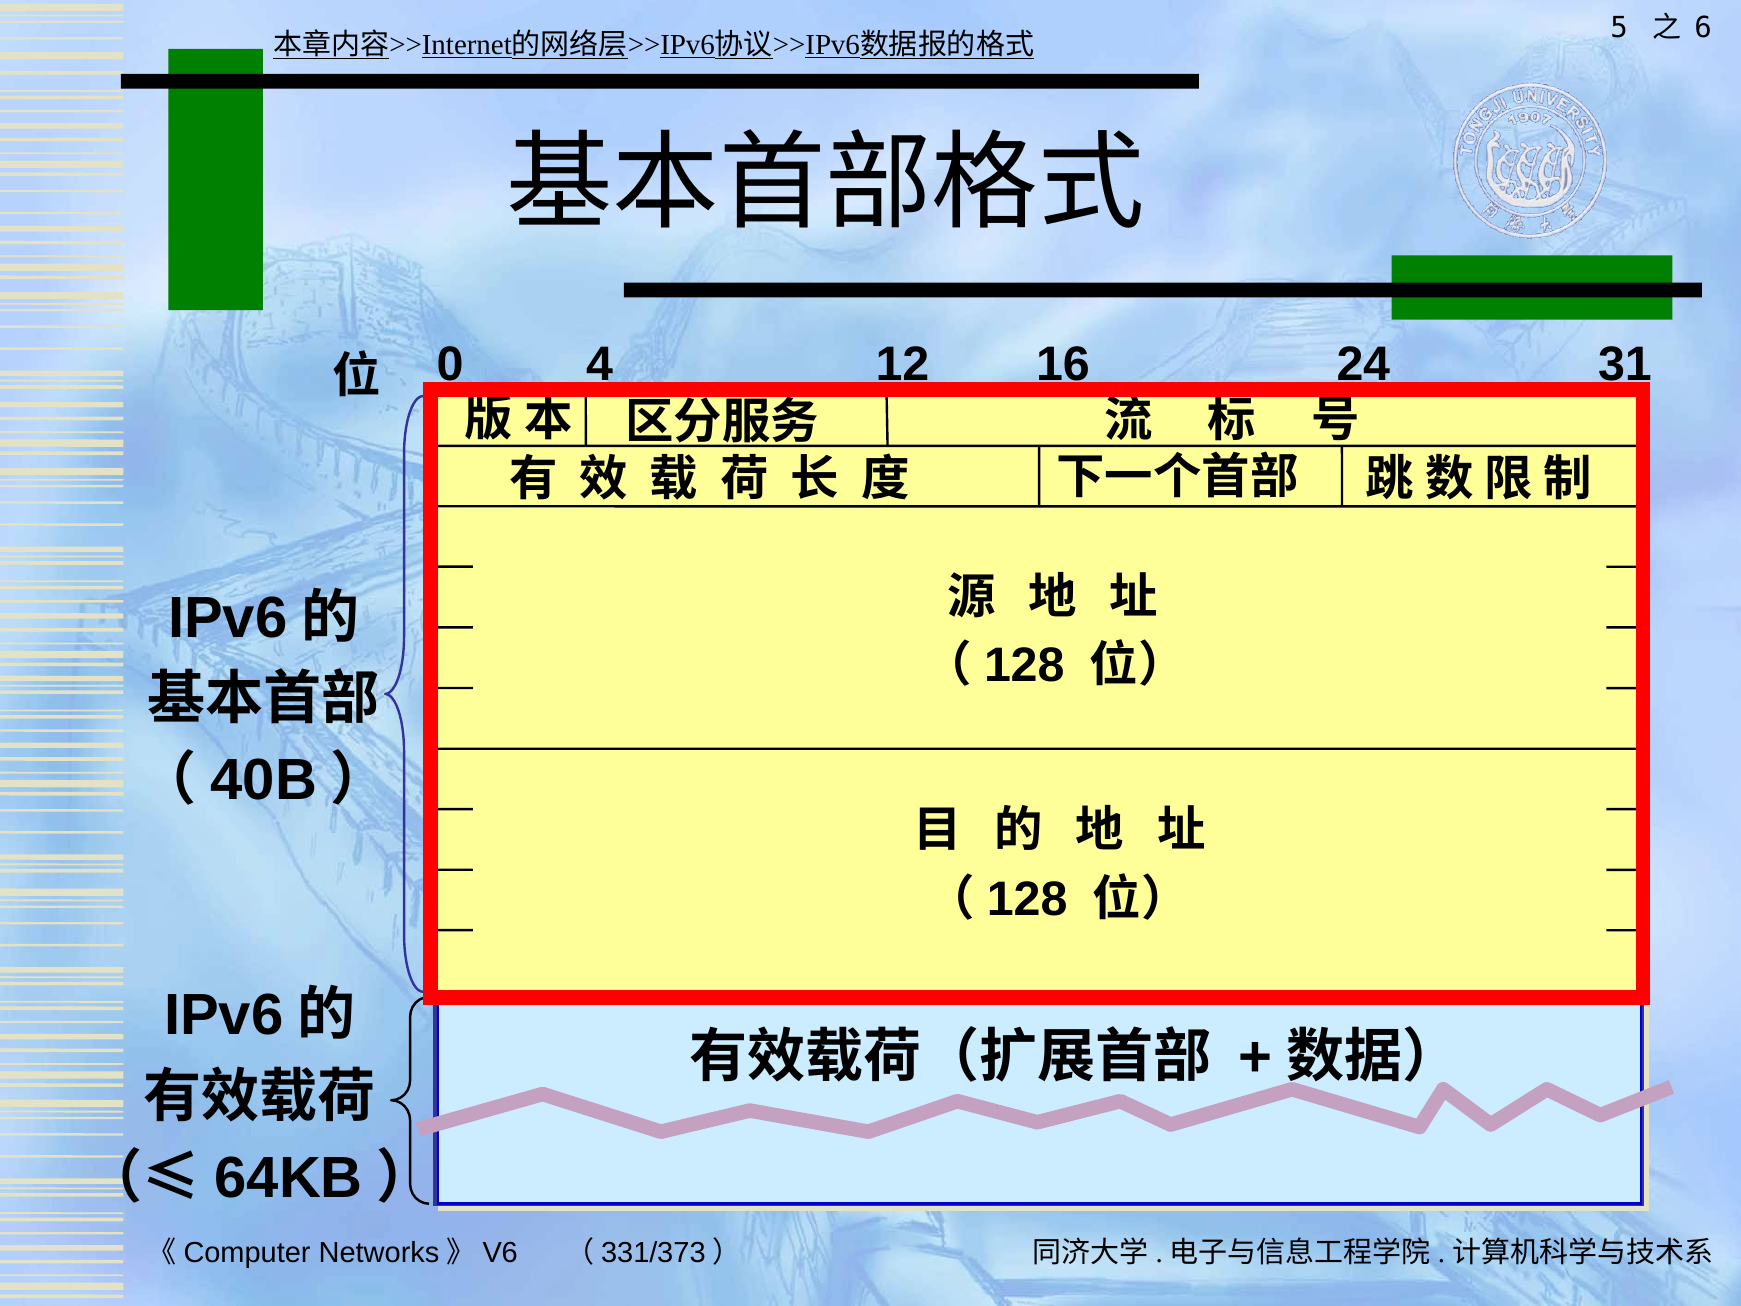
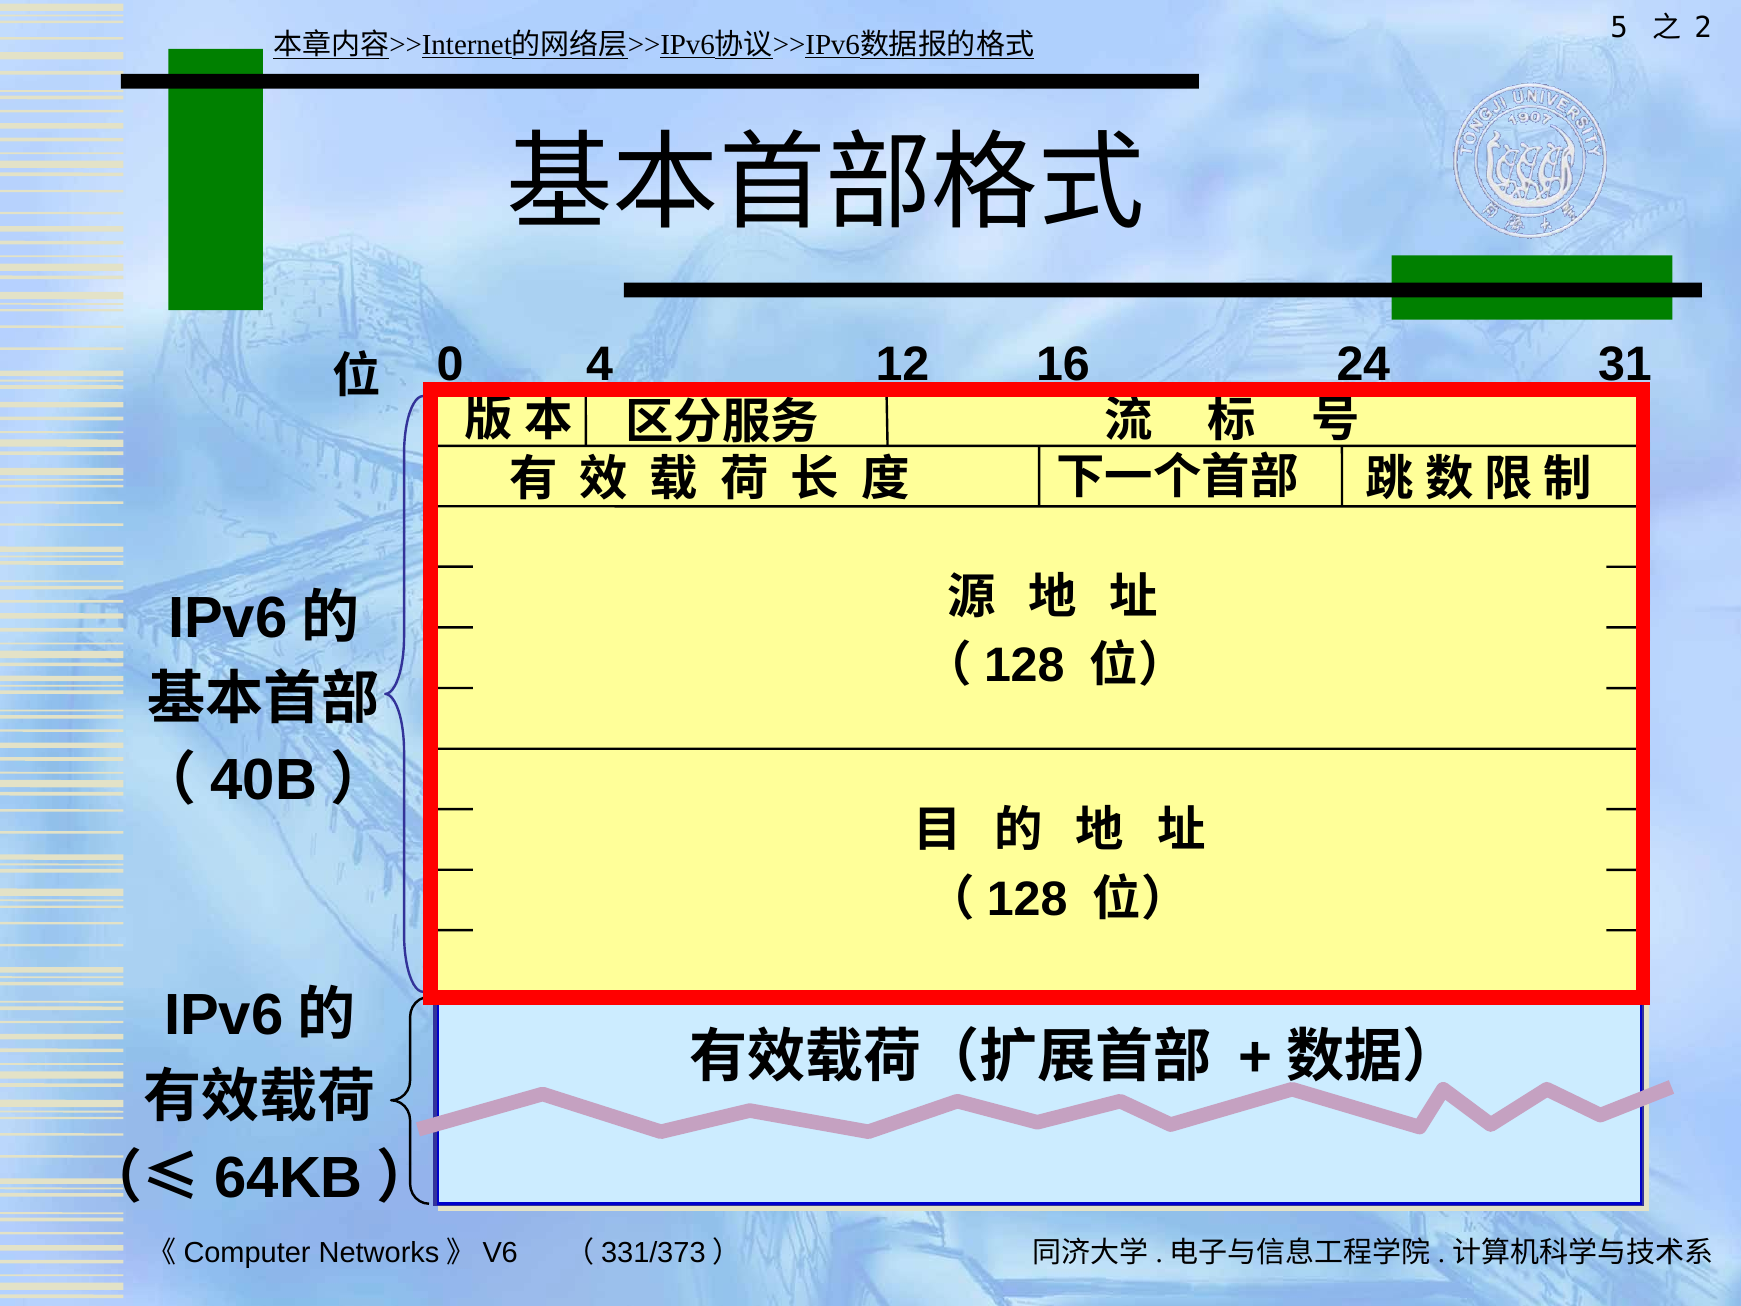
6: 6 -> 2 (1703, 28)
